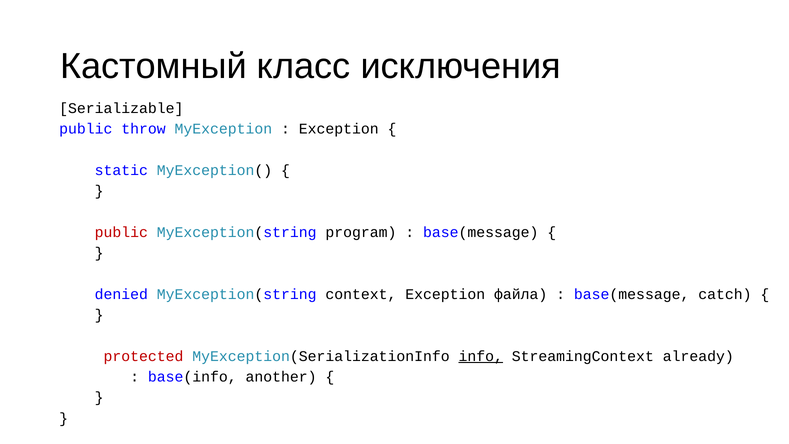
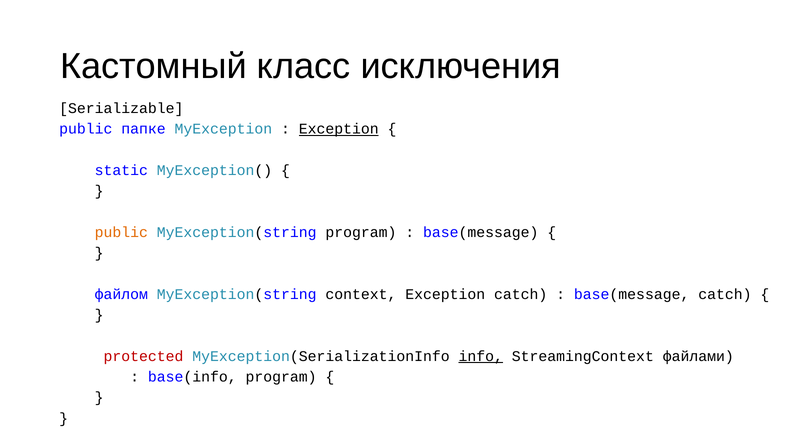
throw: throw -> папке (143, 129)
Exception underline: none -> present (339, 129)
public colour: red -> orange (121, 232)
denied: denied -> файлом (121, 294)
Exception файла: файла -> catch (521, 294)
already: already -> файлами (698, 356)
base(info another: another -> program (281, 377)
